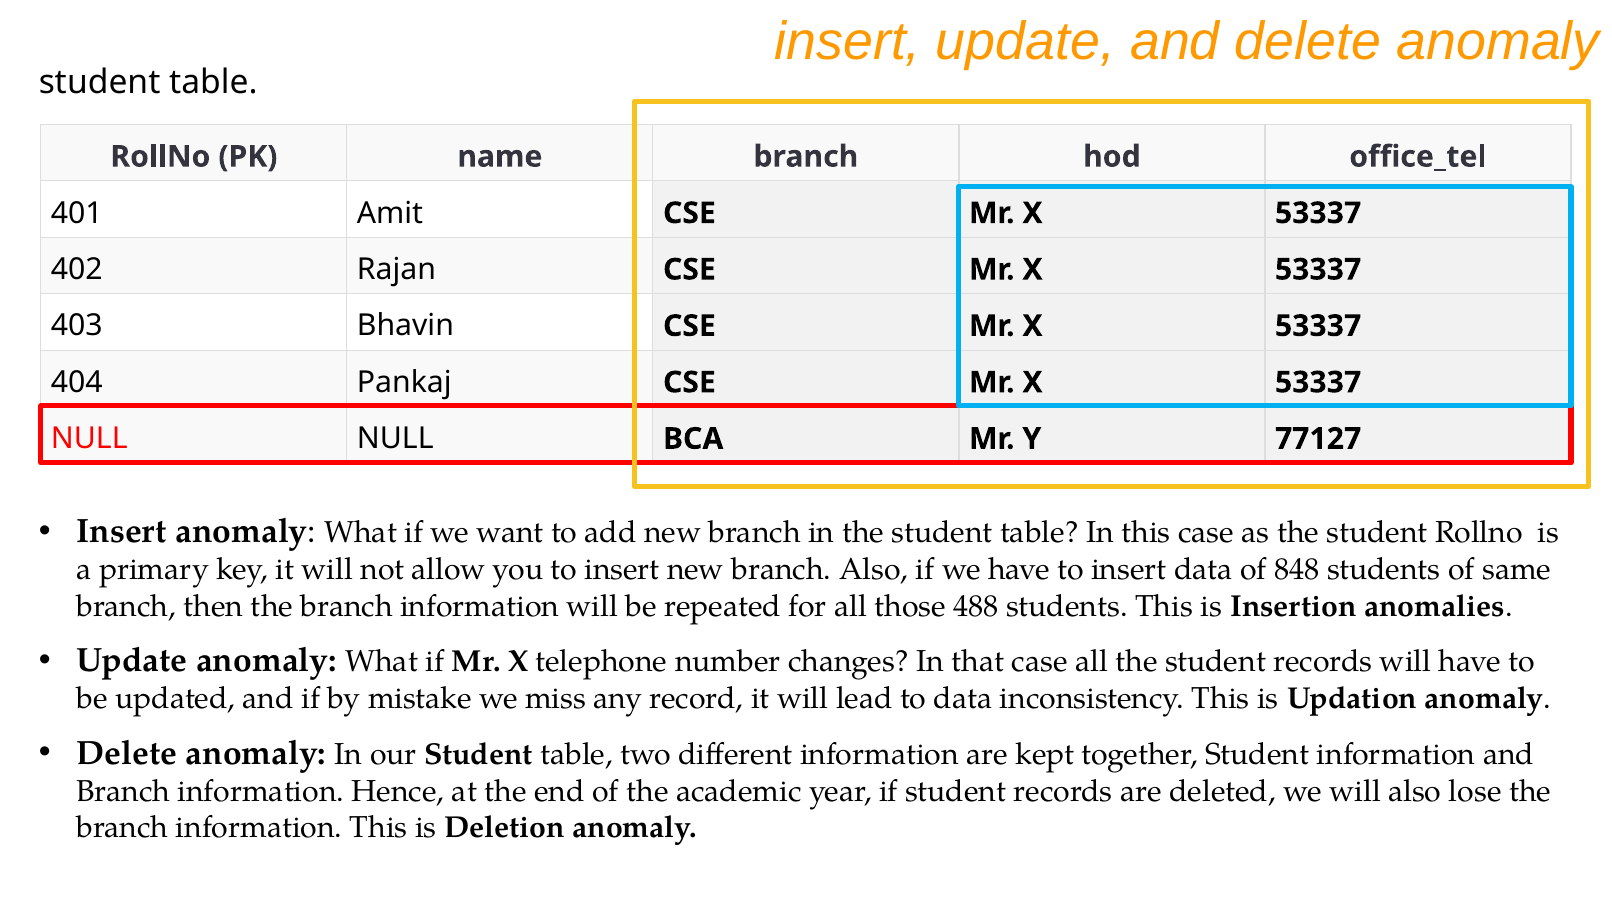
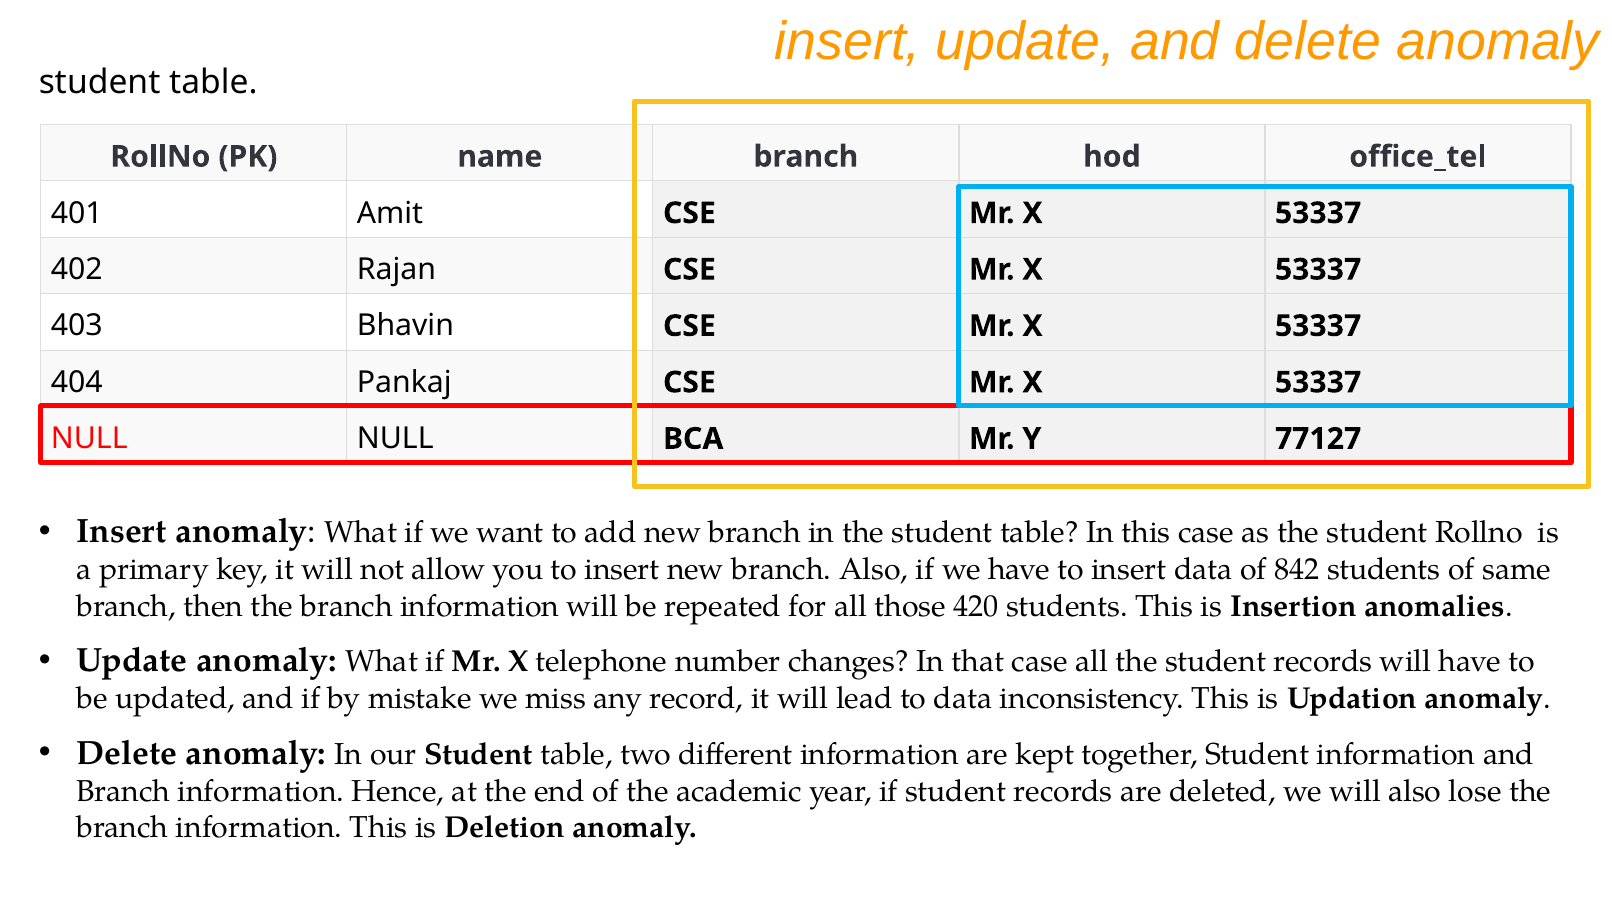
848: 848 -> 842 (1297, 570)
488: 488 -> 420 (976, 606)
